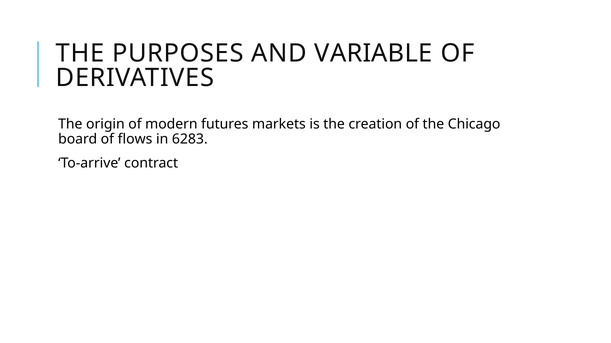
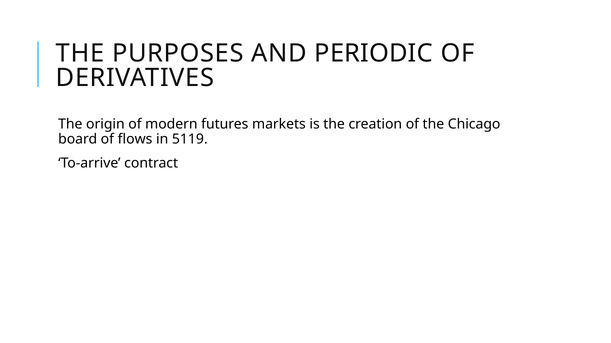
VARIABLE: VARIABLE -> PERIODIC (374, 54)
6283: 6283 -> 5119 (190, 139)
